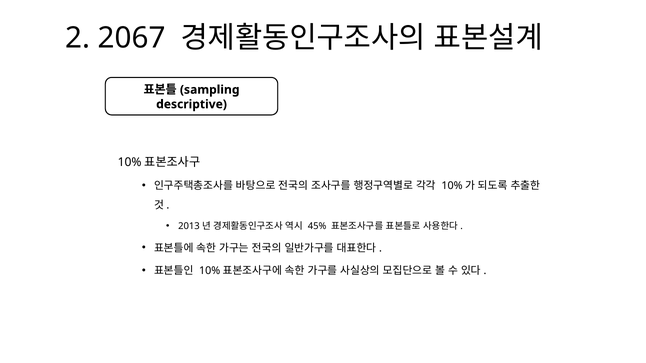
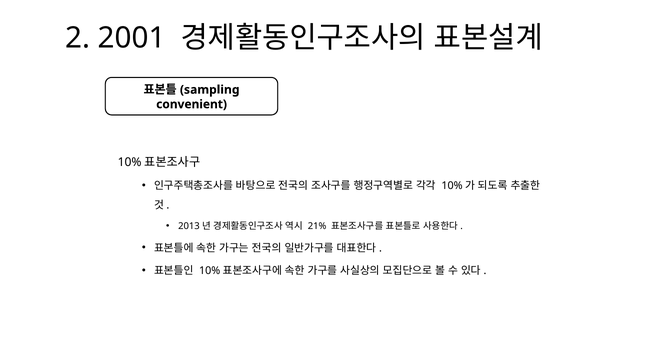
2067: 2067 -> 2001 (132, 38)
descriptive: descriptive -> convenient (192, 104)
45%: 45% -> 21% (317, 226)
